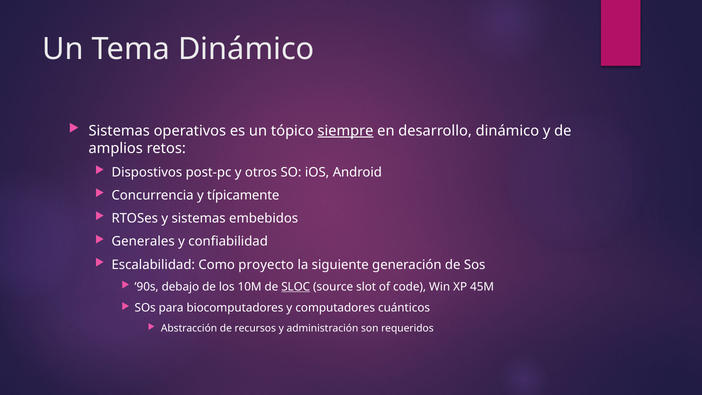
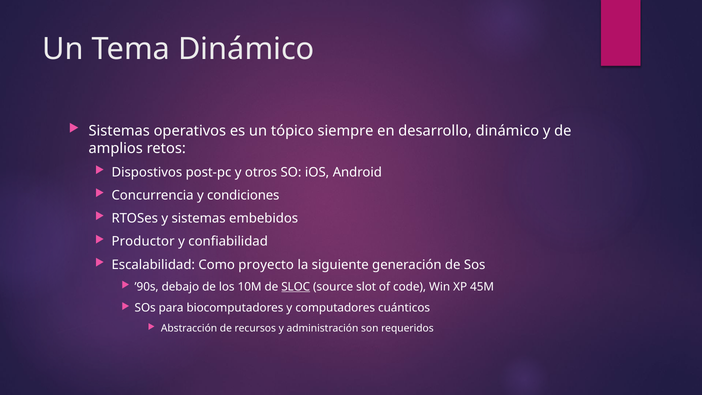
siempre underline: present -> none (346, 131)
típicamente: típicamente -> condiciones (243, 195)
Generales: Generales -> Productor (143, 241)
